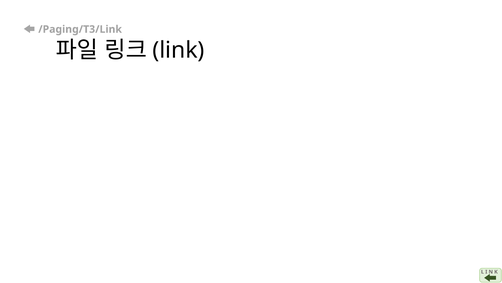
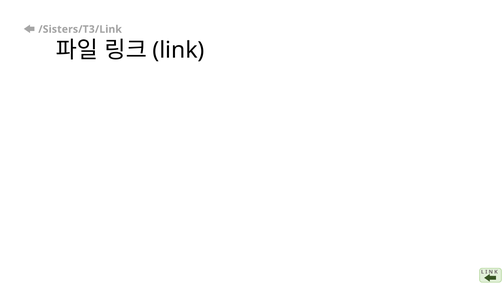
/Paging/T3/Link: /Paging/T3/Link -> /Sisters/T3/Link (80, 29)
